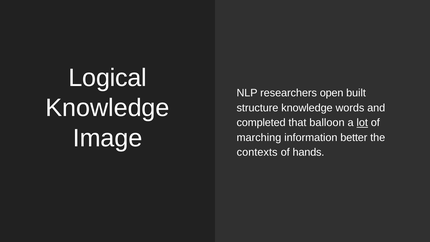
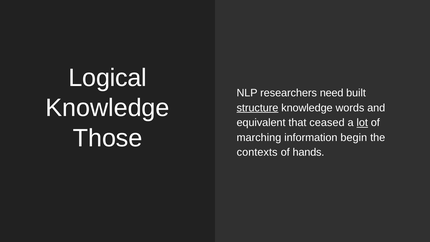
open: open -> need (332, 93)
structure underline: none -> present (257, 108)
completed: completed -> equivalent (261, 123)
balloon: balloon -> ceased (327, 123)
Image: Image -> Those (108, 138)
better: better -> begin (354, 137)
